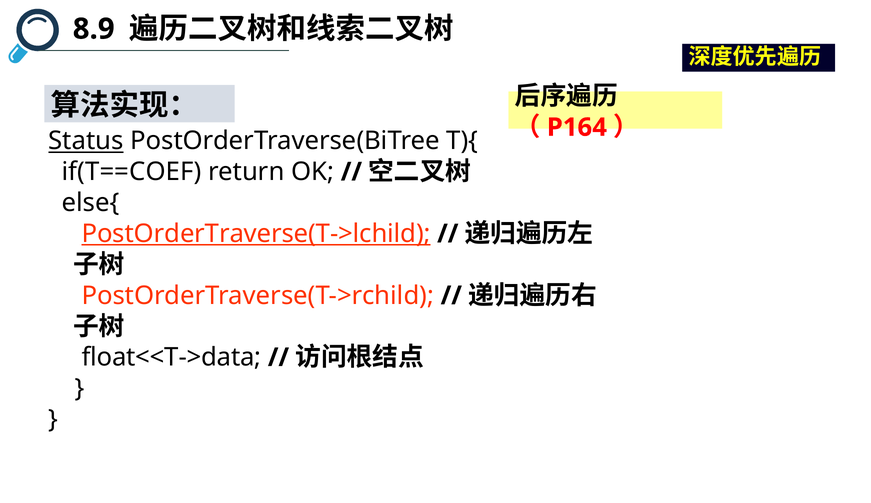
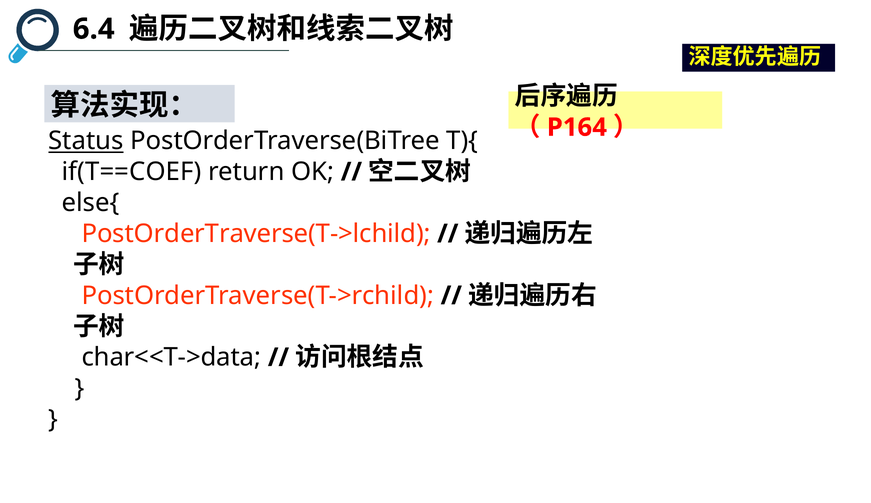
8.9: 8.9 -> 6.4 (94, 29)
PostOrderTraverse(T->lchild underline: present -> none (256, 234)
float<<T->data: float<<T->data -> char<<T->data (171, 357)
